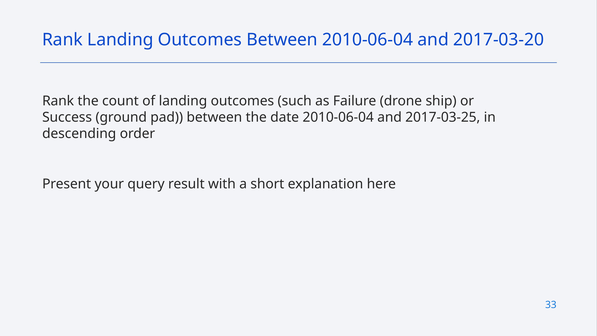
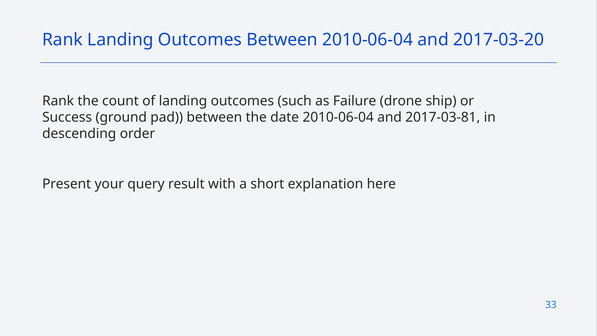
2017-03-25: 2017-03-25 -> 2017-03-81 (443, 117)
